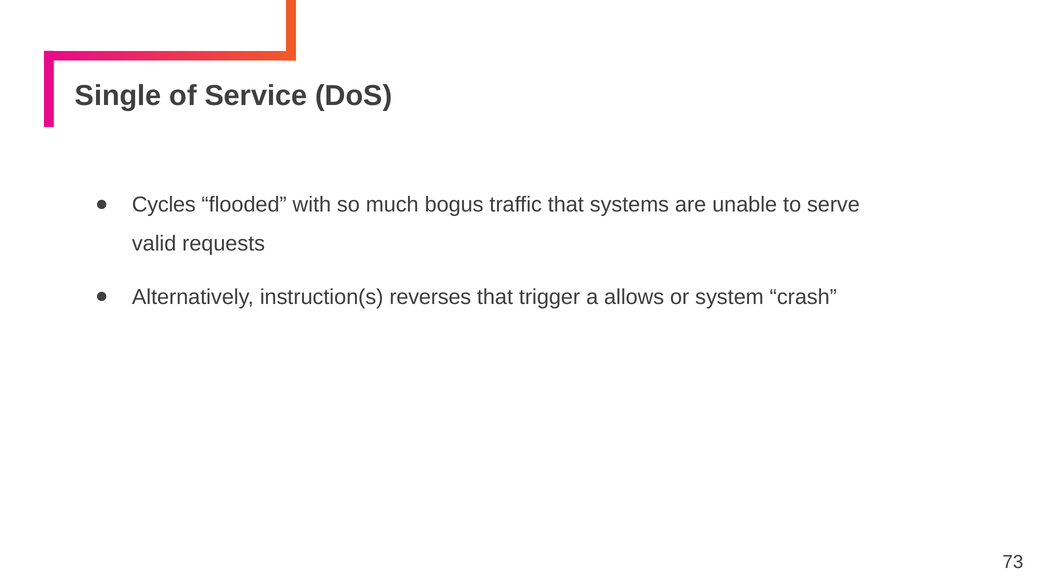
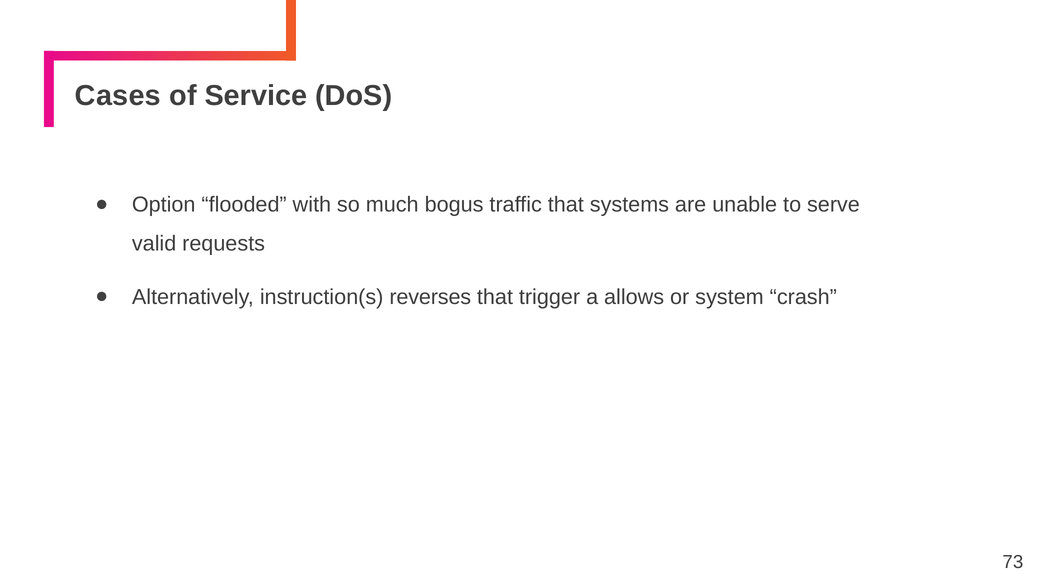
Single: Single -> Cases (118, 96)
Cycles: Cycles -> Option (164, 205)
